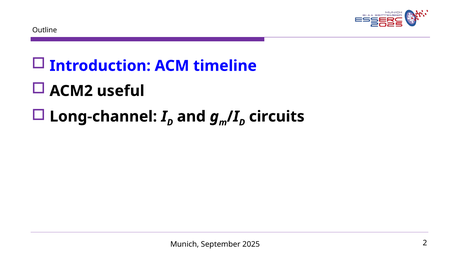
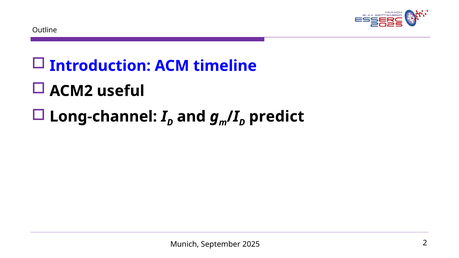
circuits: circuits -> predict (277, 117)
